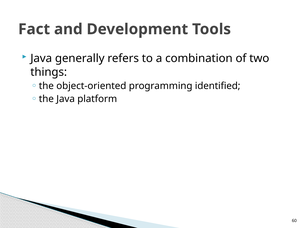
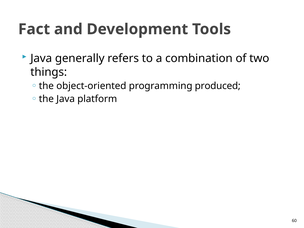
identified: identified -> produced (218, 86)
